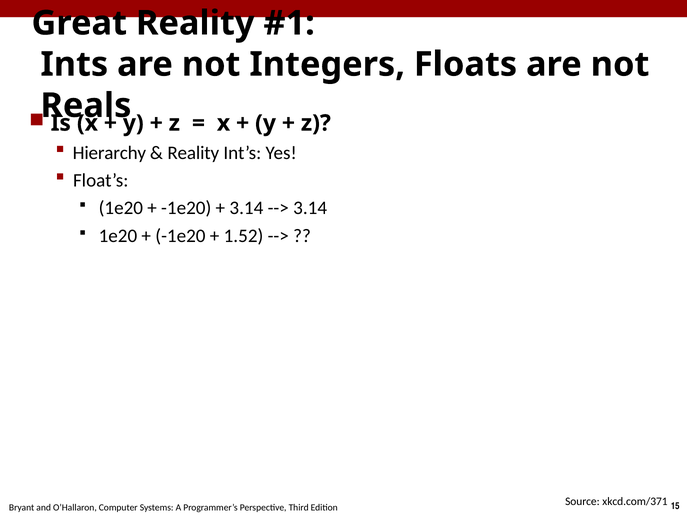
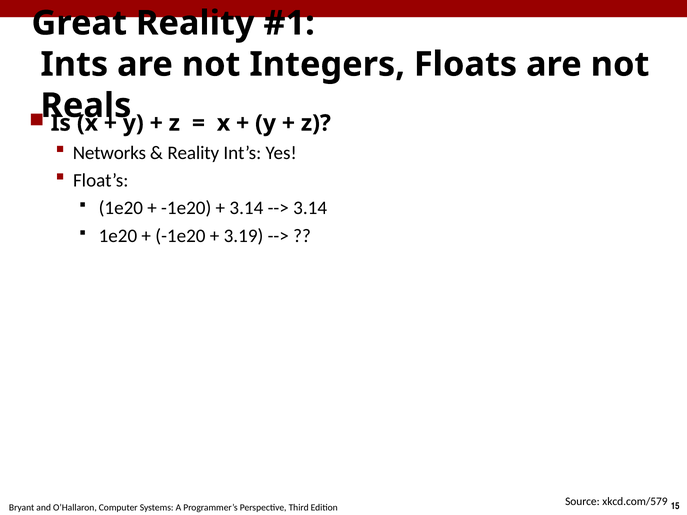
Hierarchy: Hierarchy -> Networks (109, 153)
1.52: 1.52 -> 3.19 (244, 236)
xkcd.com/371: xkcd.com/371 -> xkcd.com/579 (635, 502)
